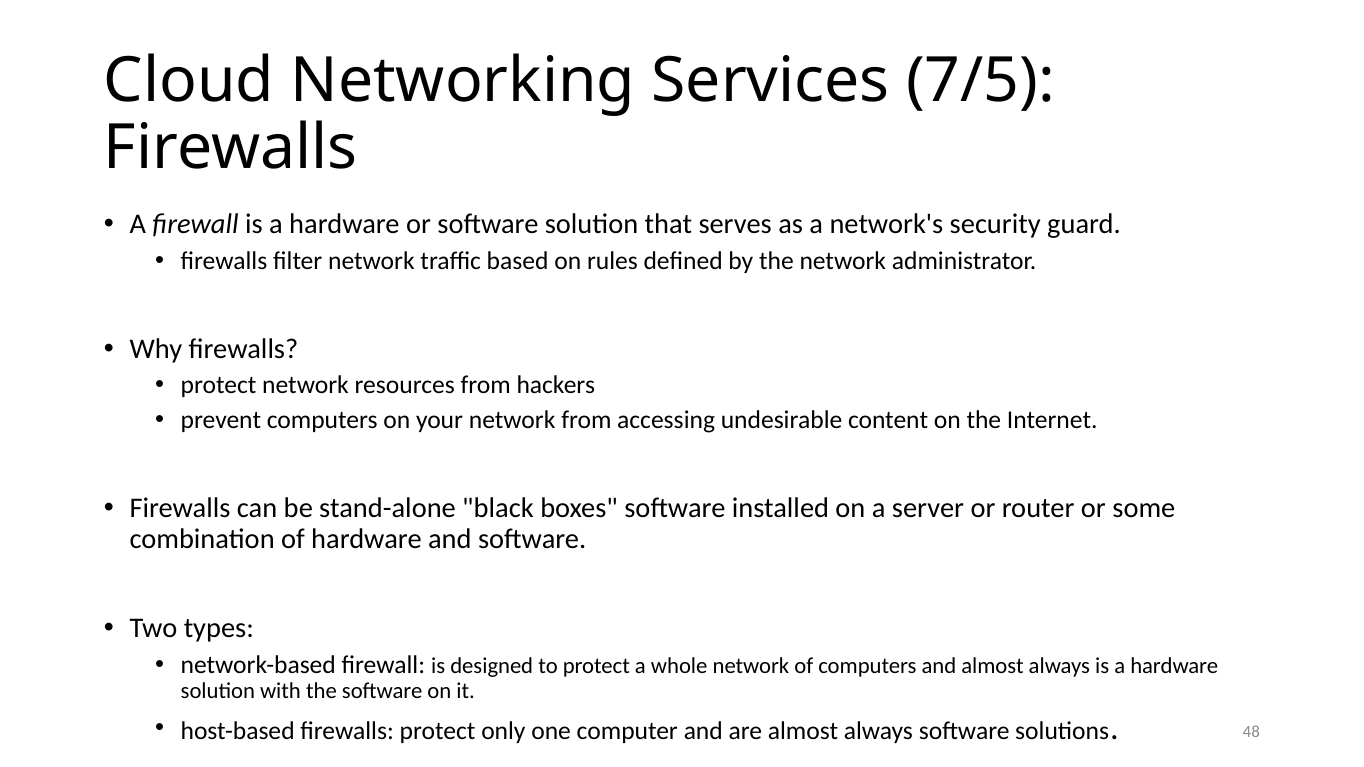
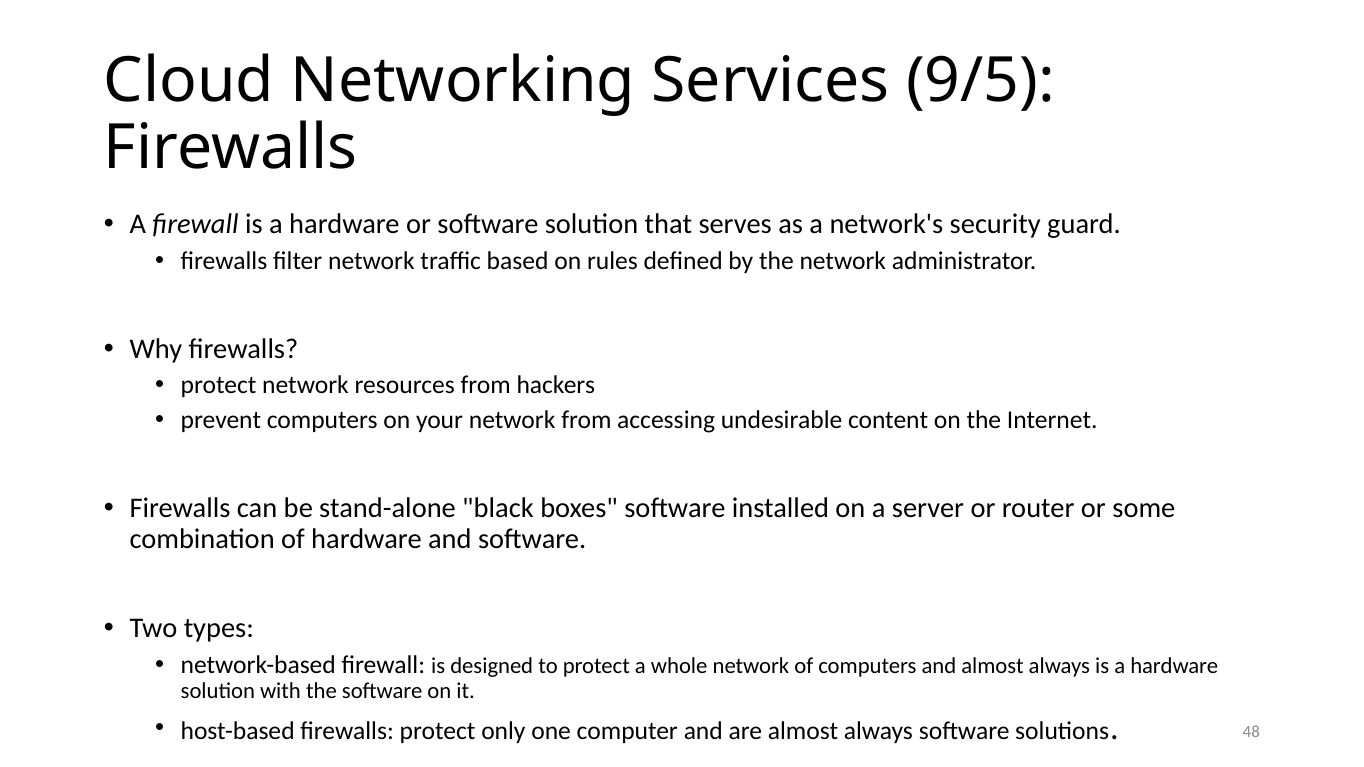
7/5: 7/5 -> 9/5 (981, 81)
